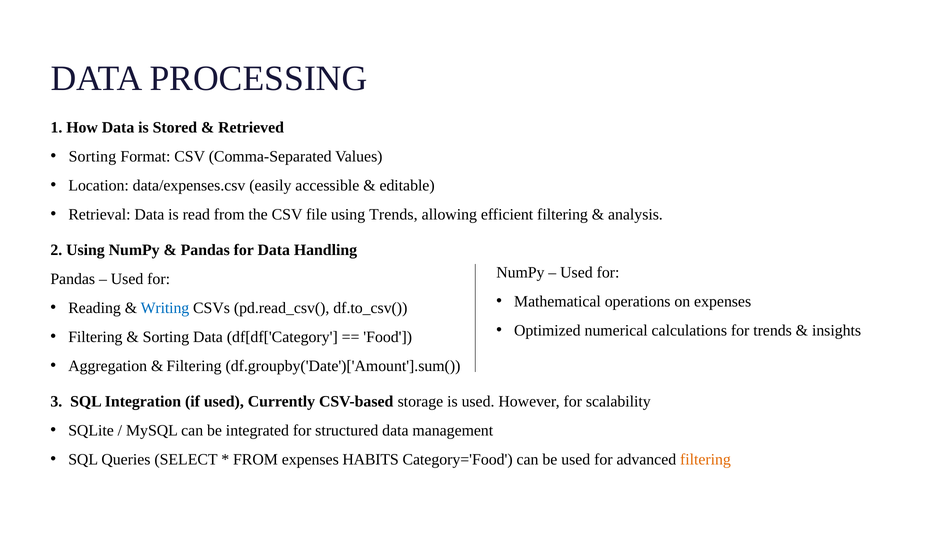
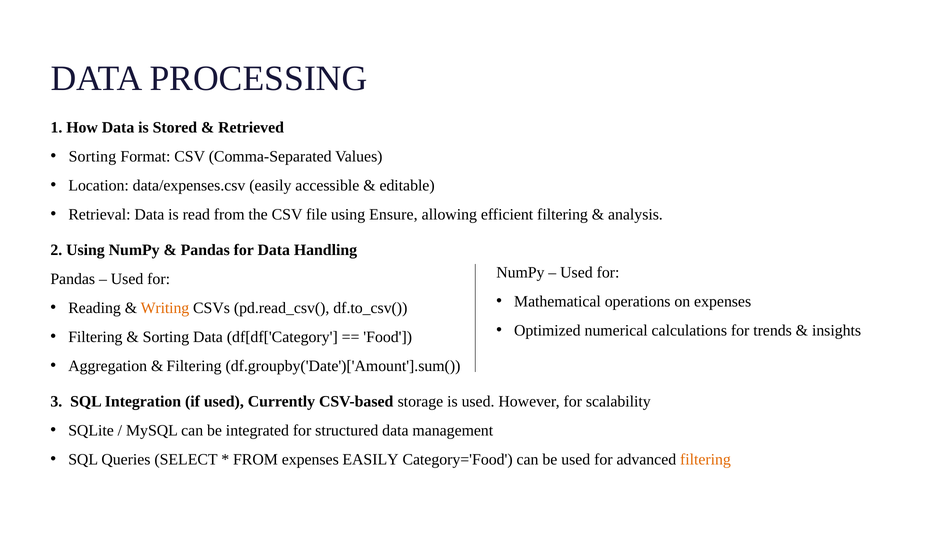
using Trends: Trends -> Ensure (393, 214)
Writing colour: blue -> orange (165, 308)
expenses HABITS: HABITS -> EASILY (371, 459)
